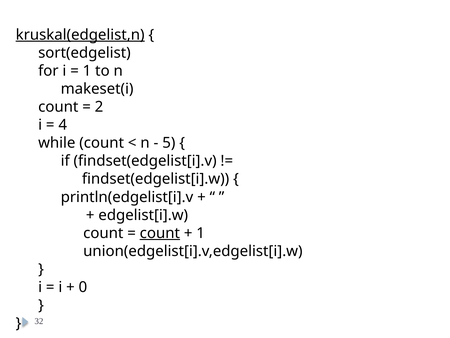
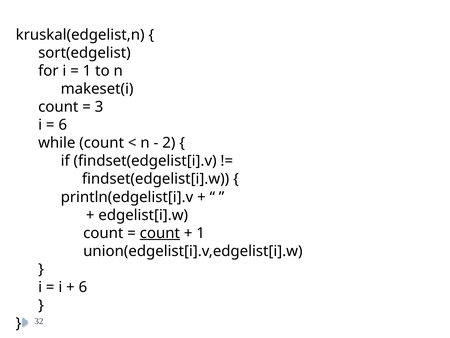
kruskal(edgelist,n underline: present -> none (80, 35)
2: 2 -> 3 (99, 107)
4: 4 -> 6 (63, 125)
5: 5 -> 2 (169, 143)
0: 0 -> 6 (83, 287)
